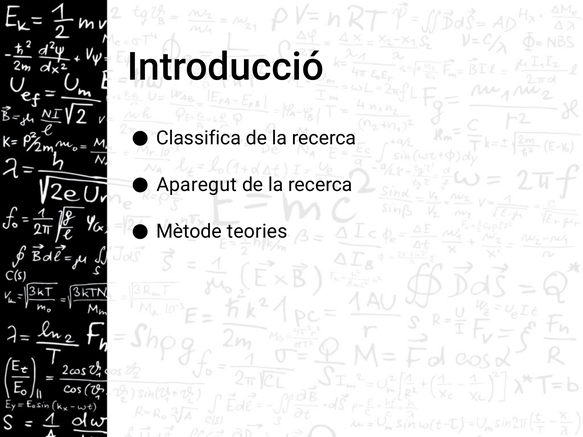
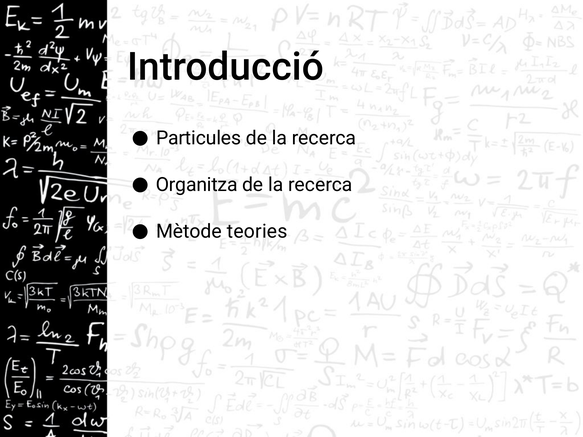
Classifica: Classifica -> Particules (199, 138)
Aparegut: Aparegut -> Organitza (197, 185)
